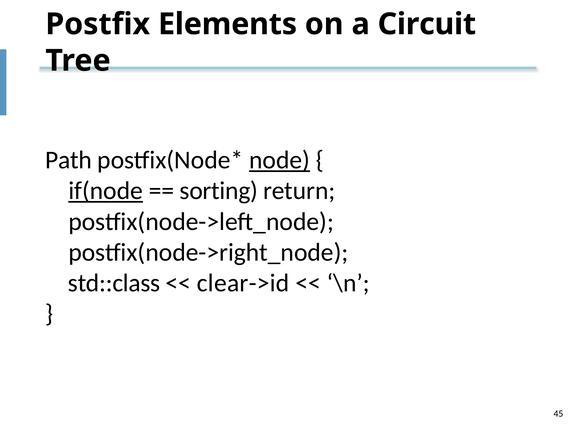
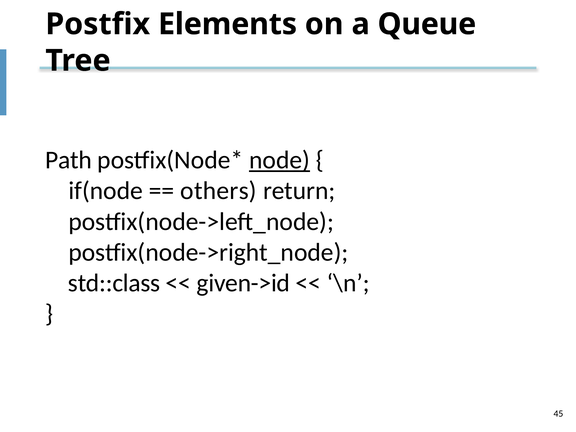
Circuit: Circuit -> Queue (427, 24)
if(node underline: present -> none (106, 191)
sorting: sorting -> others (219, 191)
clear->id: clear->id -> given->id (243, 283)
